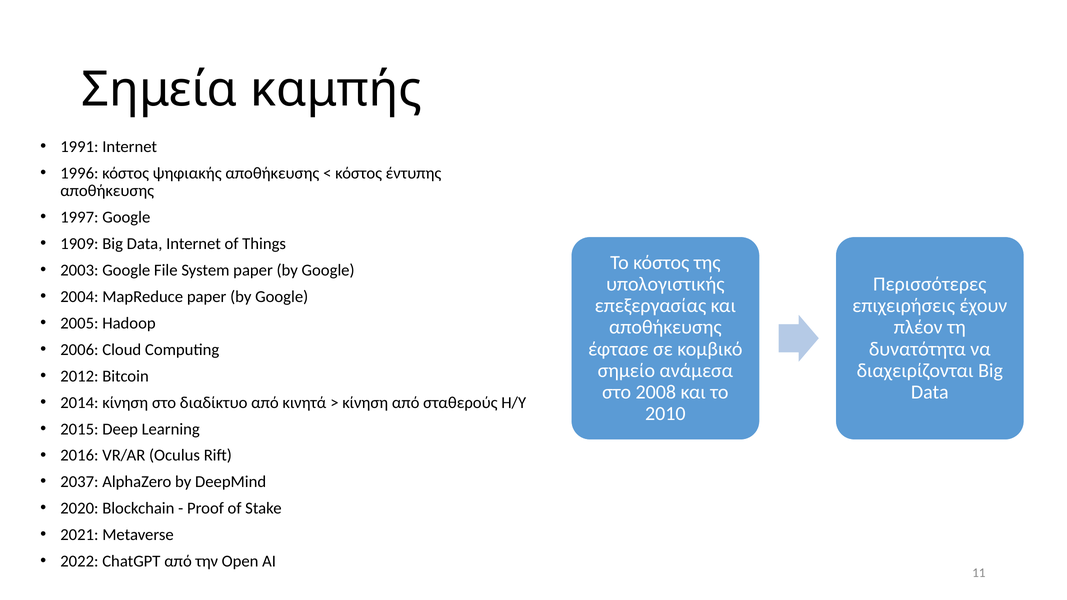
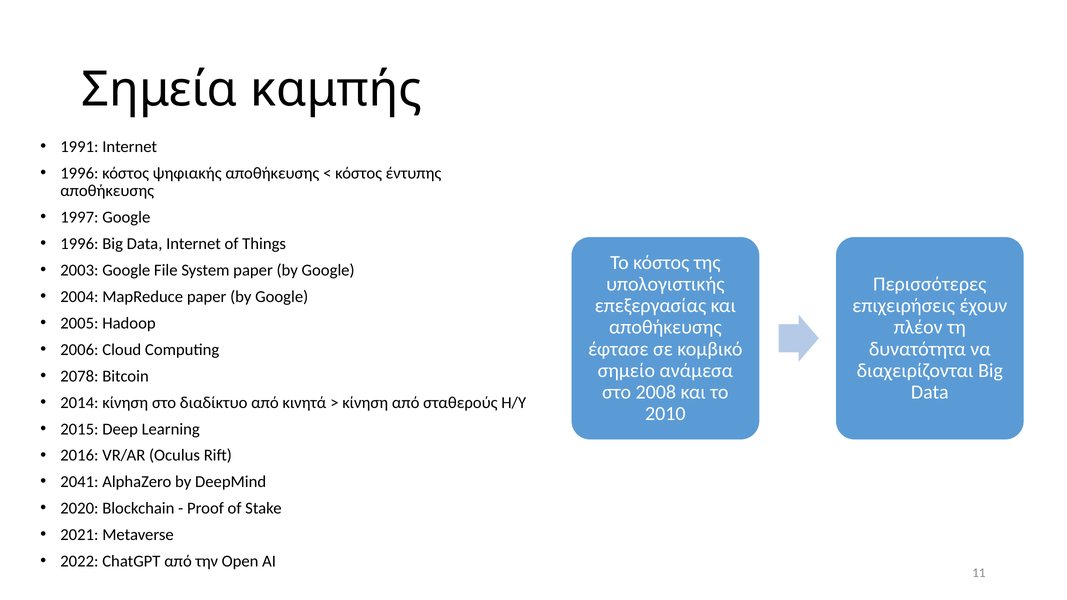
1909: 1909 -> 1996 (79, 244)
2012: 2012 -> 2078 (79, 376)
2037: 2037 -> 2041 (79, 482)
